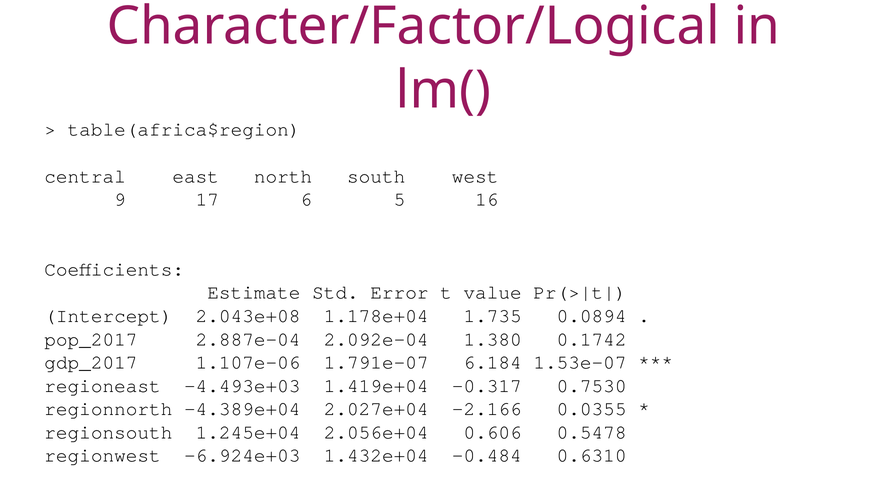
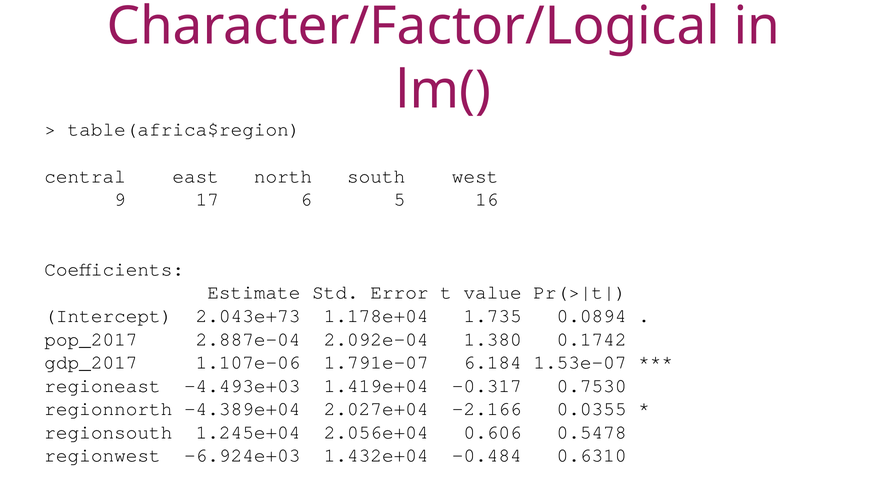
2.043e+08: 2.043e+08 -> 2.043e+73 (248, 316)
